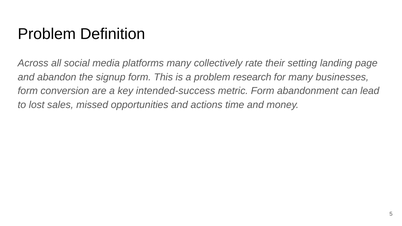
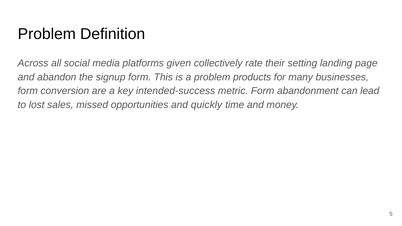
platforms many: many -> given (179, 63)
research: research -> products (252, 77)
actions: actions -> quickly (207, 105)
